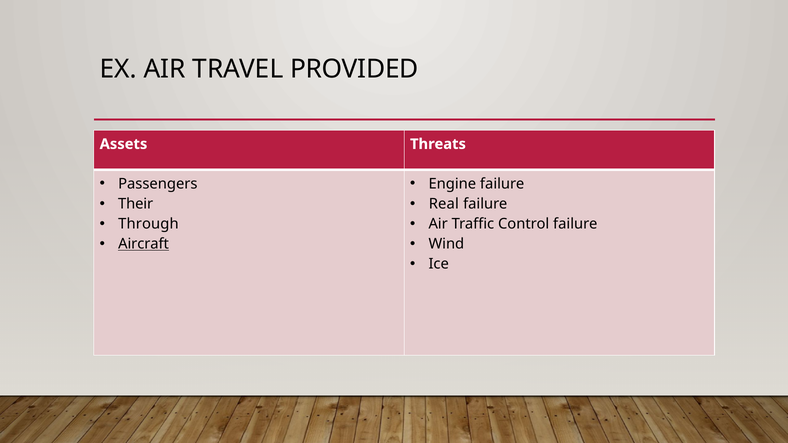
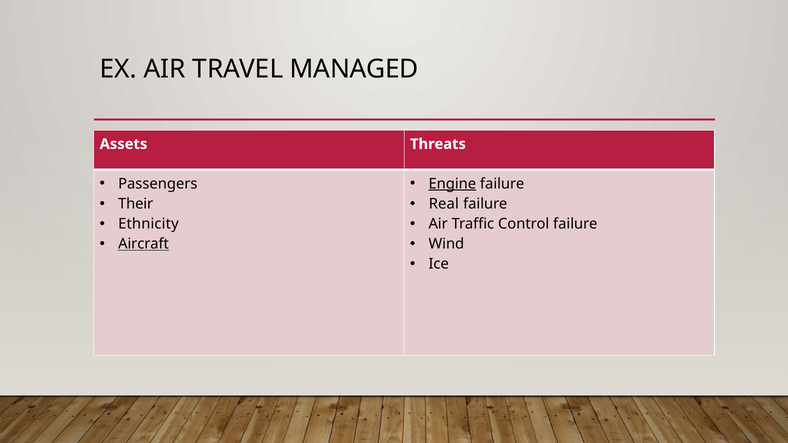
PROVIDED: PROVIDED -> MANAGED (354, 69)
Engine underline: none -> present (452, 184)
Through: Through -> Ethnicity (148, 224)
